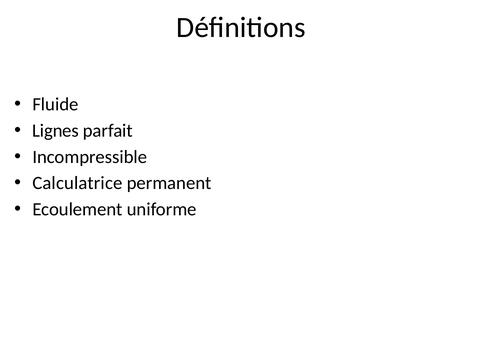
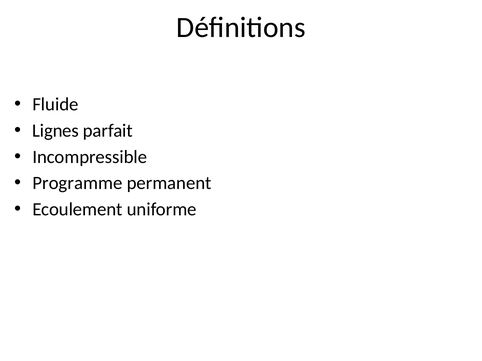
Calculatrice: Calculatrice -> Programme (77, 183)
